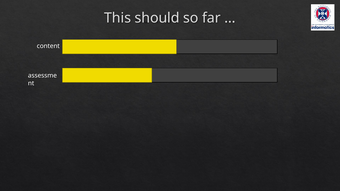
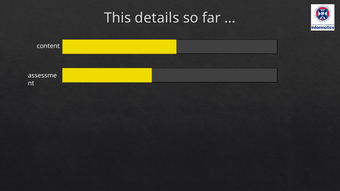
should: should -> details (157, 18)
